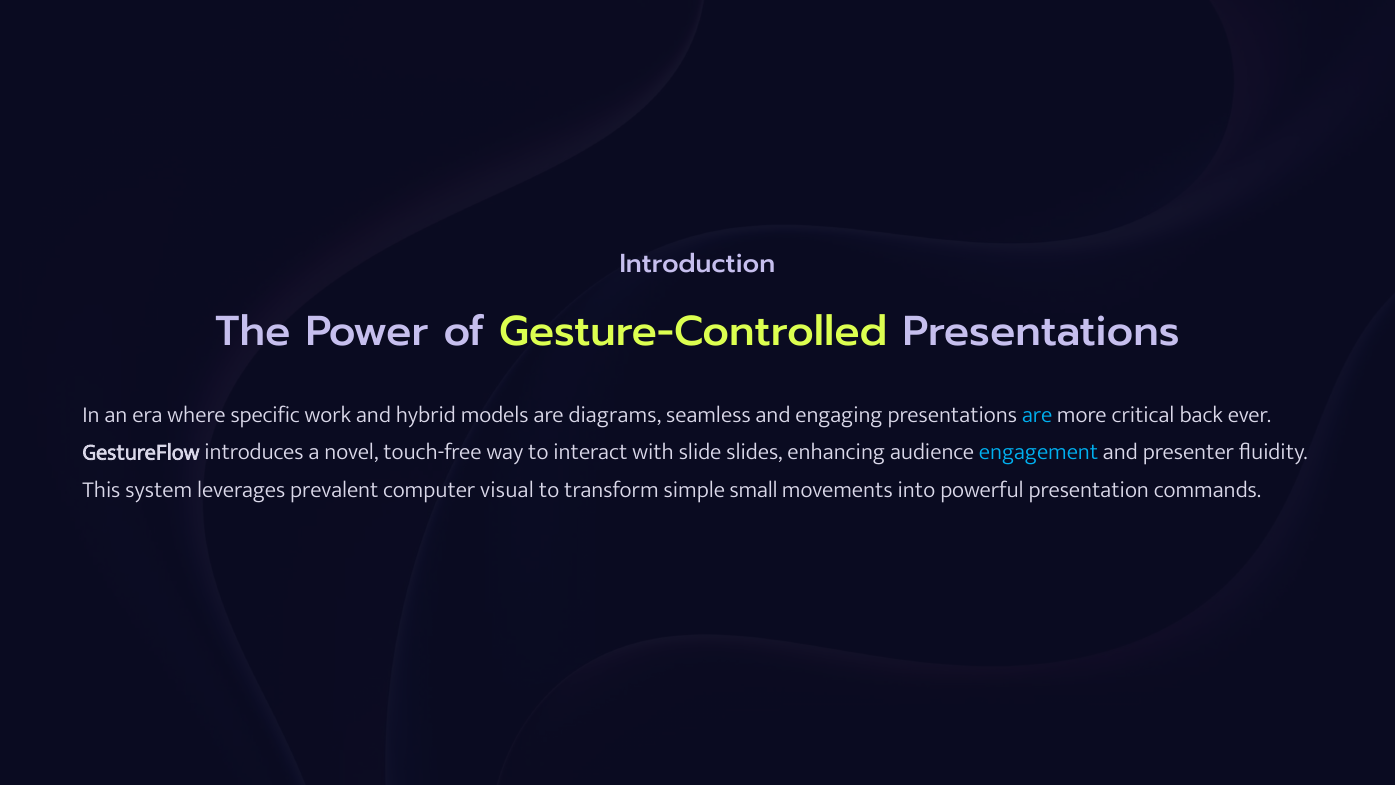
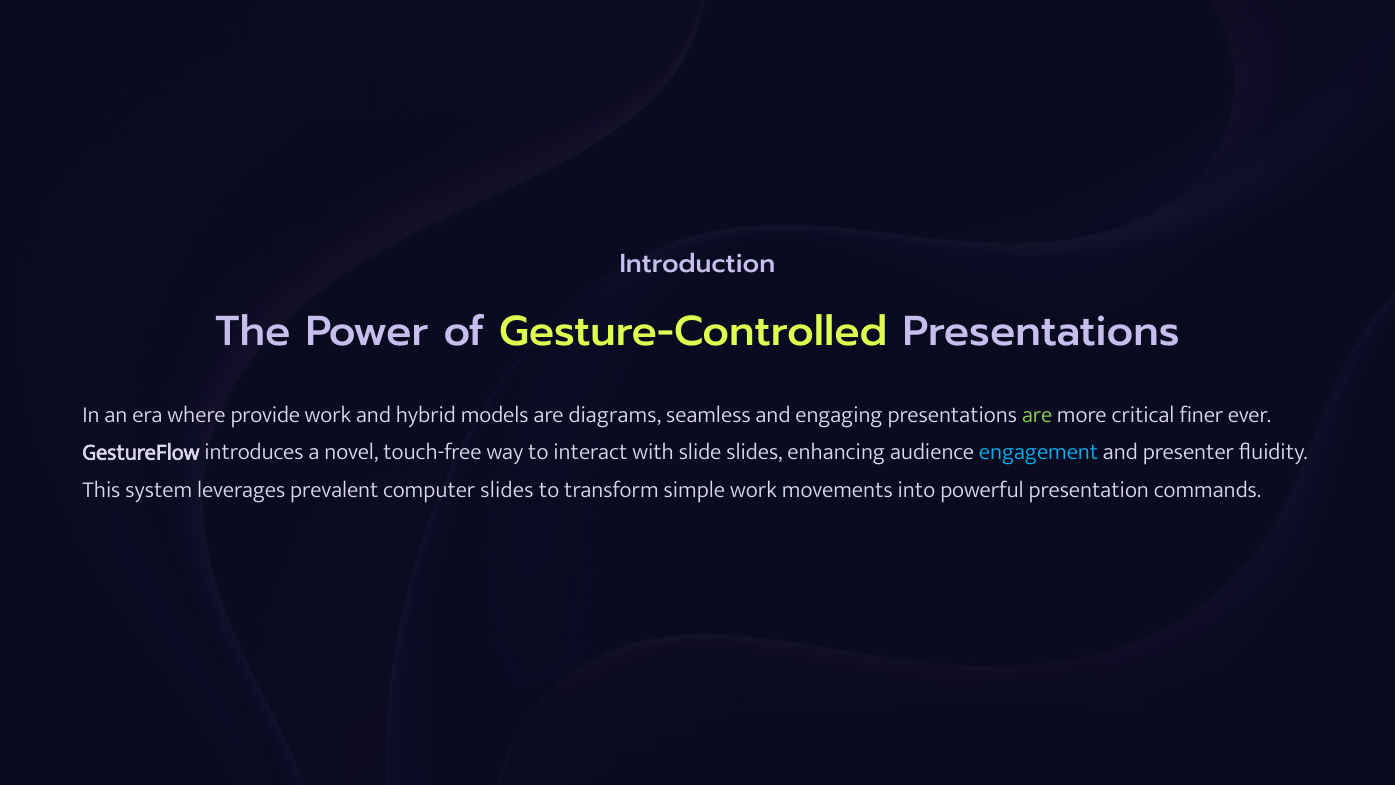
specific: specific -> provide (265, 414)
are colour: light blue -> light green (1037, 414)
back: back -> finer (1201, 414)
computer visual: visual -> slides (507, 489)
simple small: small -> work (753, 489)
